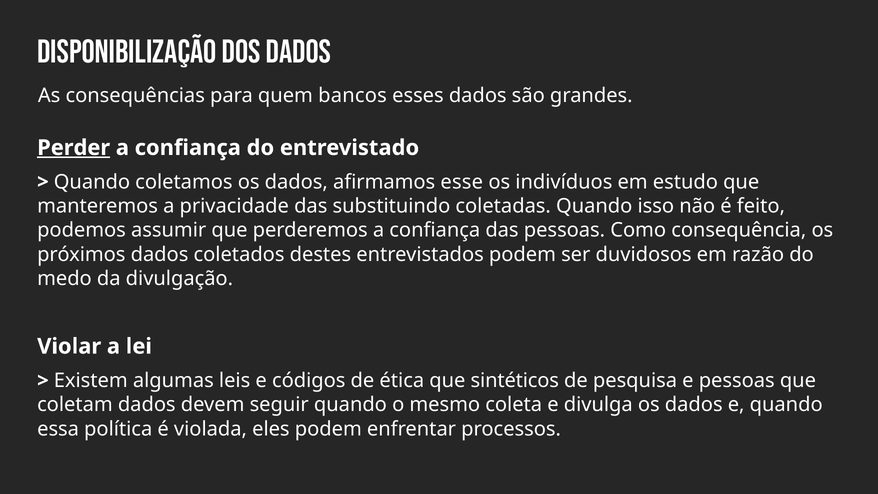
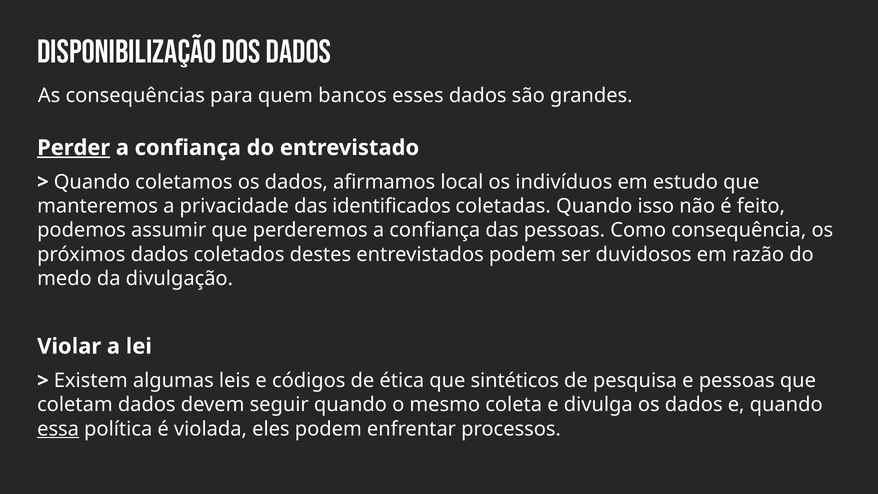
esse: esse -> local (462, 182)
substituindo: substituindo -> identificados (392, 206)
essa underline: none -> present (58, 429)
